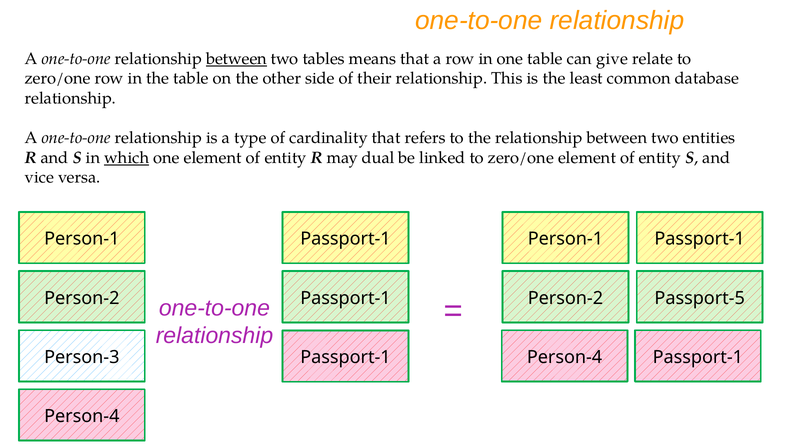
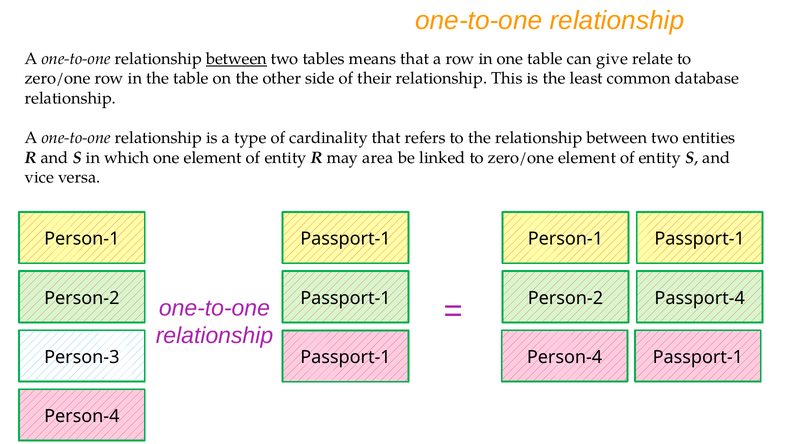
which underline: present -> none (127, 158)
dual: dual -> area (378, 158)
Passport-5: Passport-5 -> Passport-4 (700, 298)
